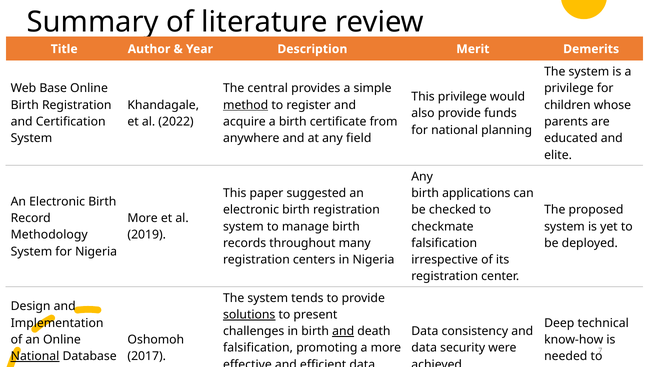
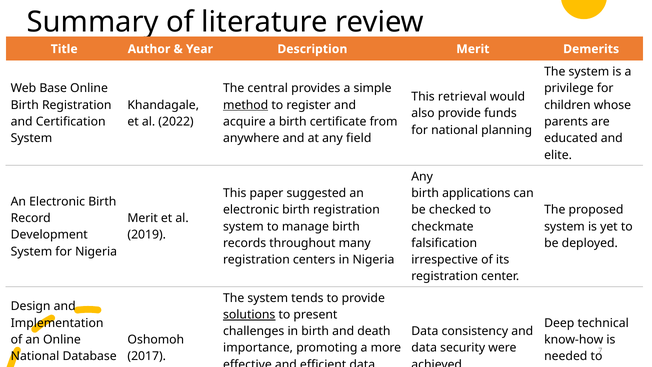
This privilege: privilege -> retrieval (462, 97)
More: More -> Merit (143, 218)
Methodology: Methodology -> Development (49, 235)
and underline: present -> none (343, 331)
falsification: falsification -> importance (258, 348)
National underline: present -> none (35, 356)
